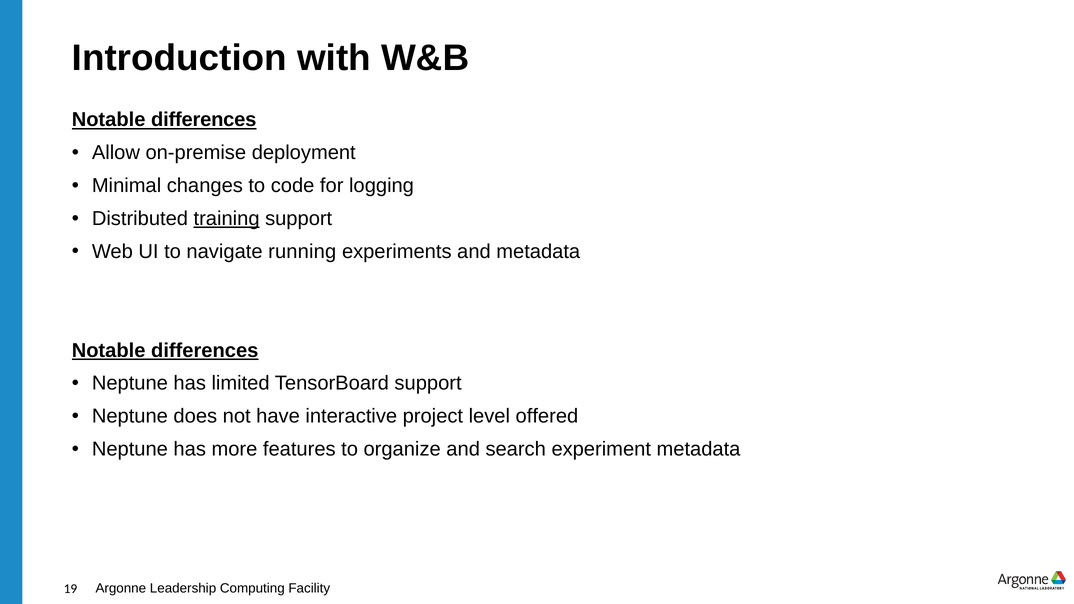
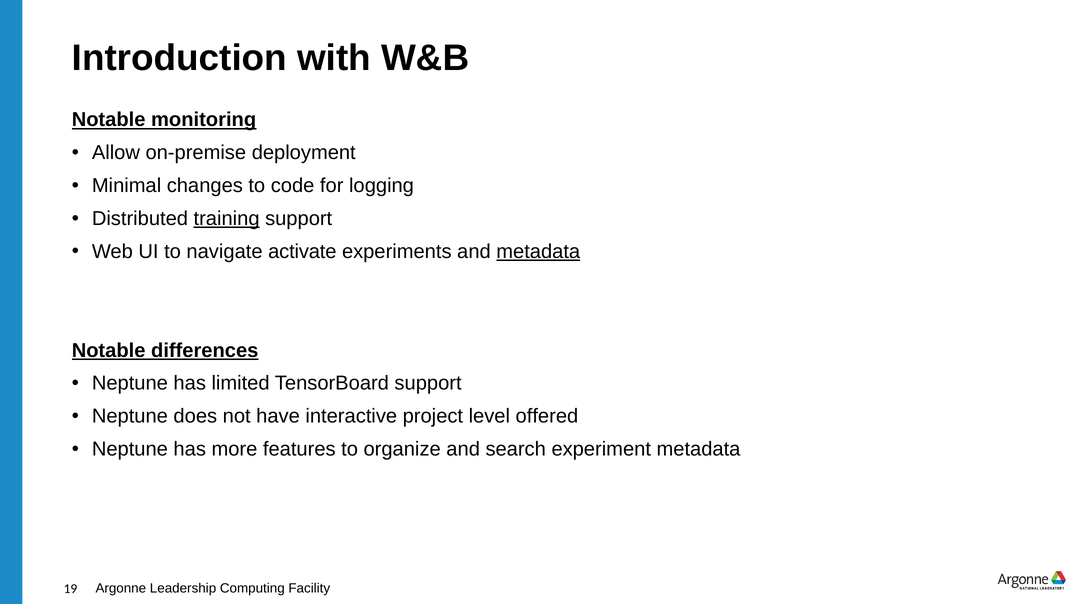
differences: differences -> monitoring (204, 120)
running: running -> activate (302, 252)
metadata underline: none -> present (538, 252)
